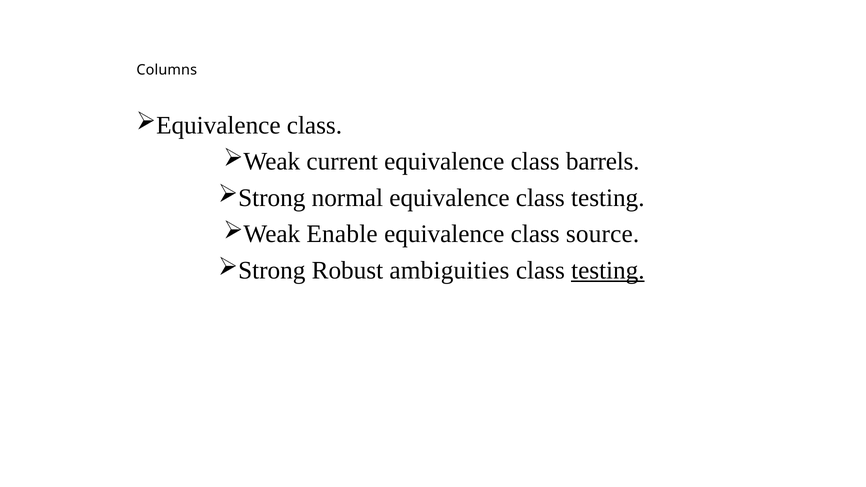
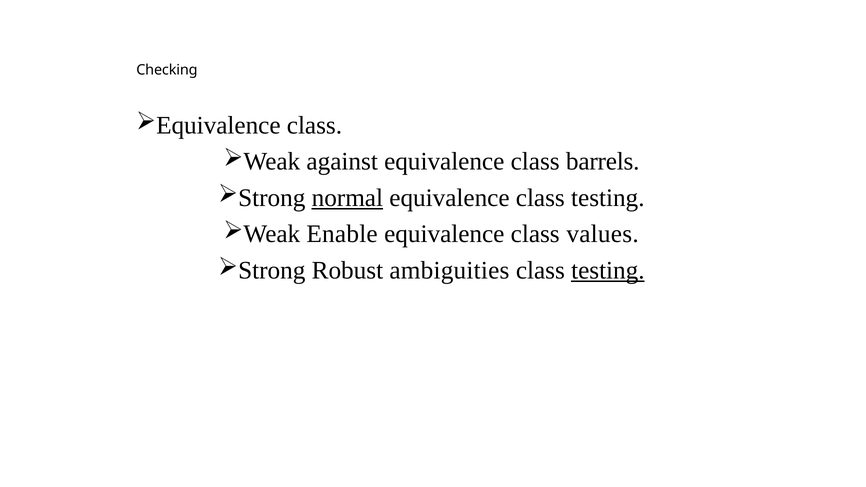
Columns: Columns -> Checking (167, 70)
current: current -> against (342, 162)
normal underline: none -> present (347, 198)
source: source -> values (603, 234)
